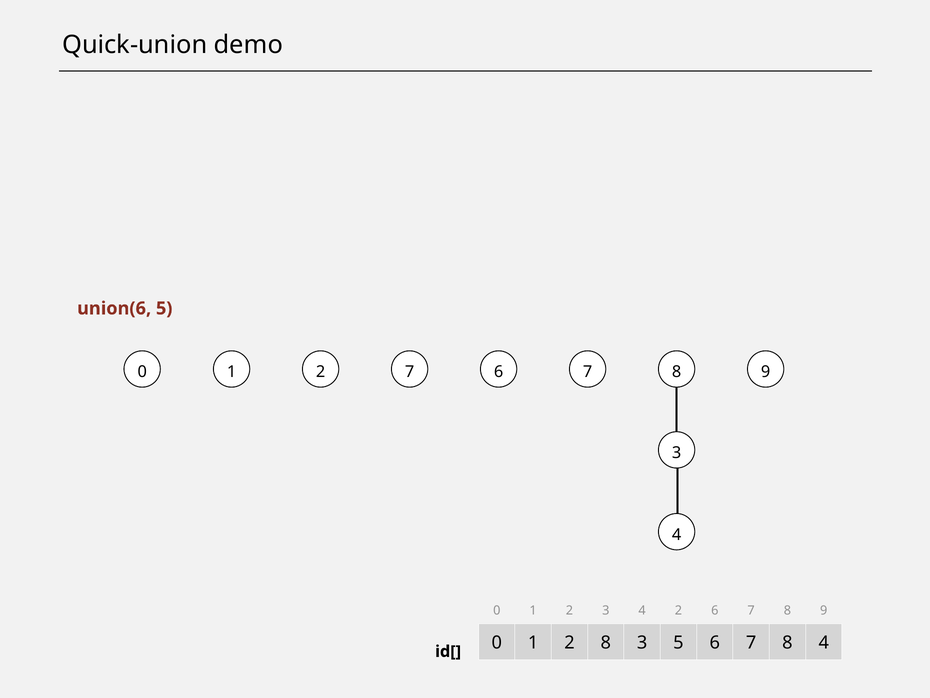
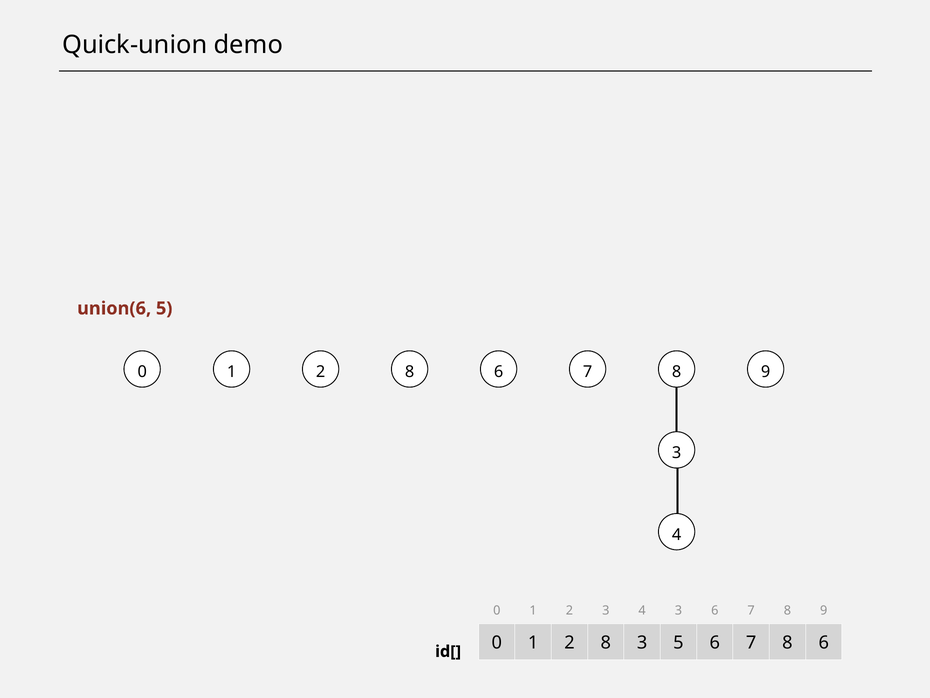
7: 7 -> 8 (410, 372)
4 2: 2 -> 3 (678, 610)
4: 4 -> 6 (824, 642)
